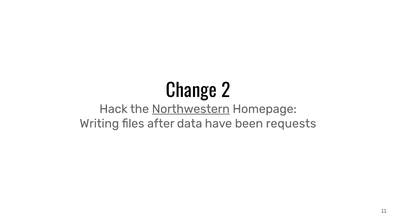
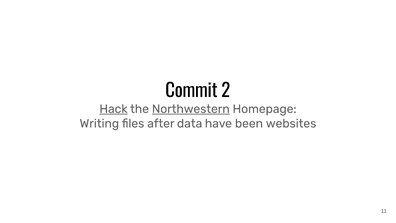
Change: Change -> Commit (191, 91)
Hack underline: none -> present (113, 109)
requests: requests -> websites (291, 123)
